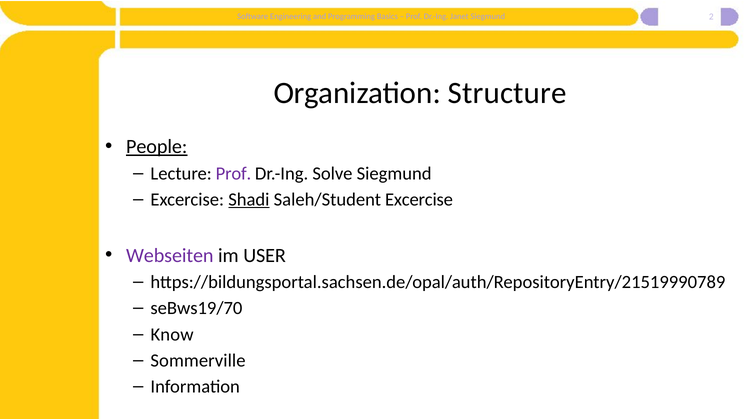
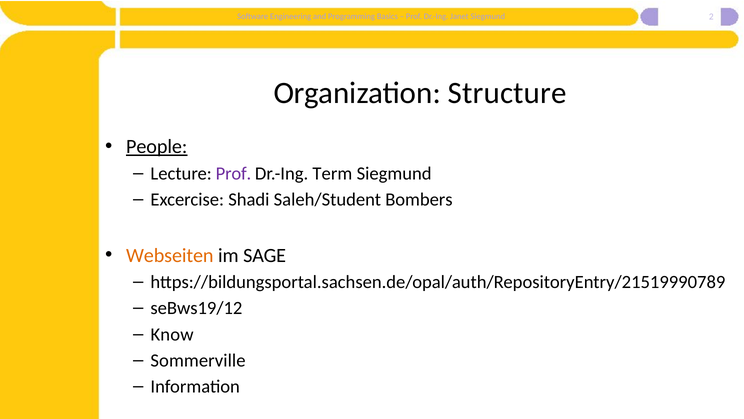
Solve: Solve -> Term (332, 173)
Shadi underline: present -> none (249, 199)
Saleh/Student Excercise: Excercise -> Bombers (419, 199)
Webseiten colour: purple -> orange (170, 255)
USER: USER -> SAGE (265, 255)
seBws19/70: seBws19/70 -> seBws19/12 (196, 308)
